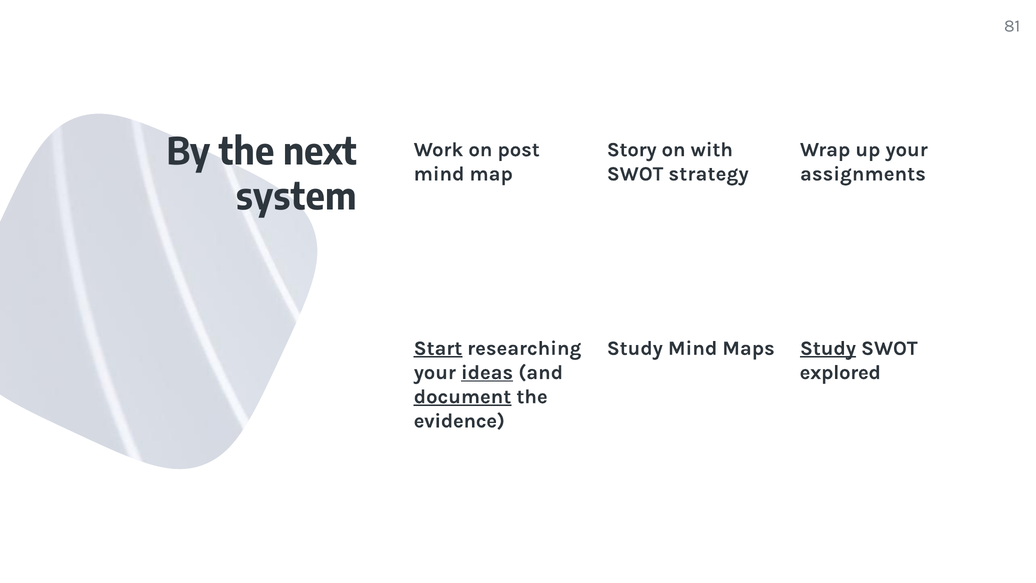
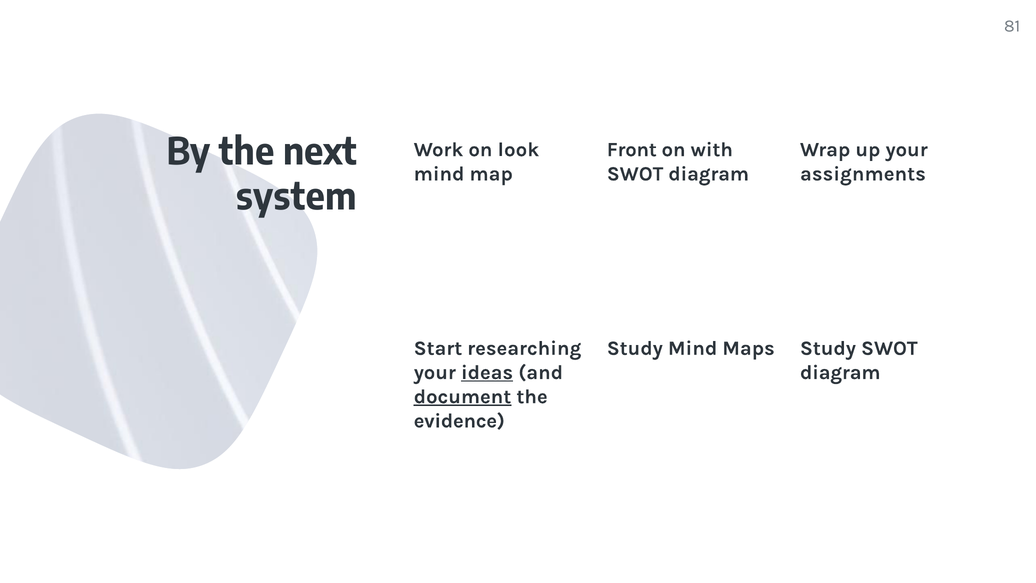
post: post -> look (519, 149)
Story: Story -> Front (632, 149)
strategy: strategy -> diagram (709, 174)
Start underline: present -> none (438, 348)
Study underline: present -> none (828, 348)
explored: explored -> diagram (840, 372)
